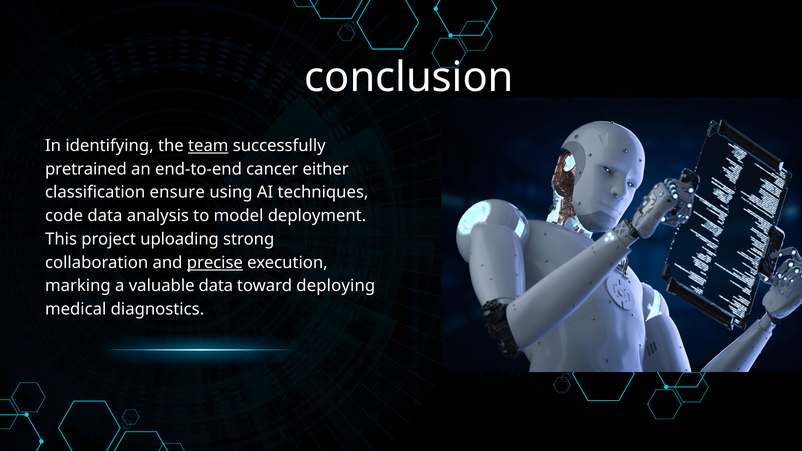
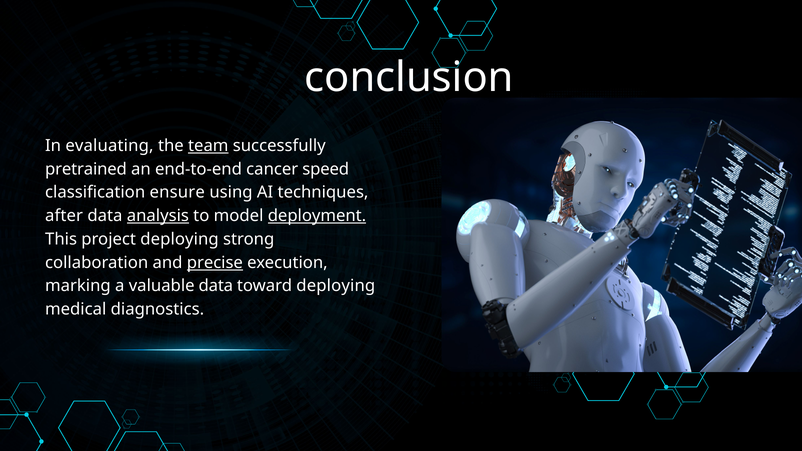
identifying: identifying -> evaluating (109, 146)
either: either -> speed (326, 169)
code: code -> after (64, 216)
analysis underline: none -> present (158, 216)
deployment underline: none -> present (317, 216)
project uploading: uploading -> deploying (180, 239)
